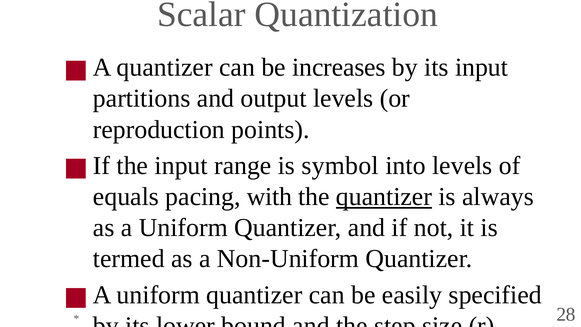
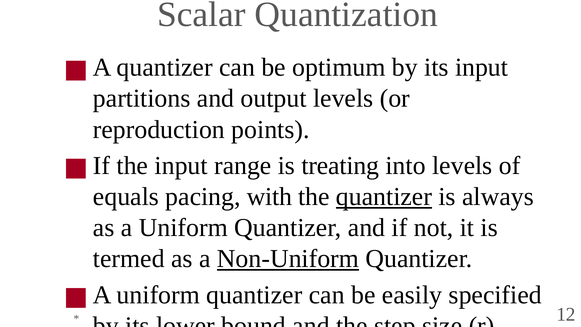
increases: increases -> optimum (339, 67)
symbol: symbol -> treating (340, 166)
Non-Uniform underline: none -> present (288, 259)
28: 28 -> 12 (566, 314)
